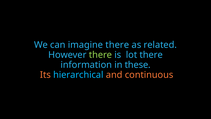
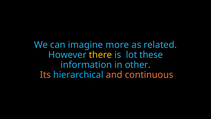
imagine there: there -> more (117, 45)
there colour: light green -> yellow (100, 55)
lot there: there -> these (151, 55)
these: these -> other (138, 65)
